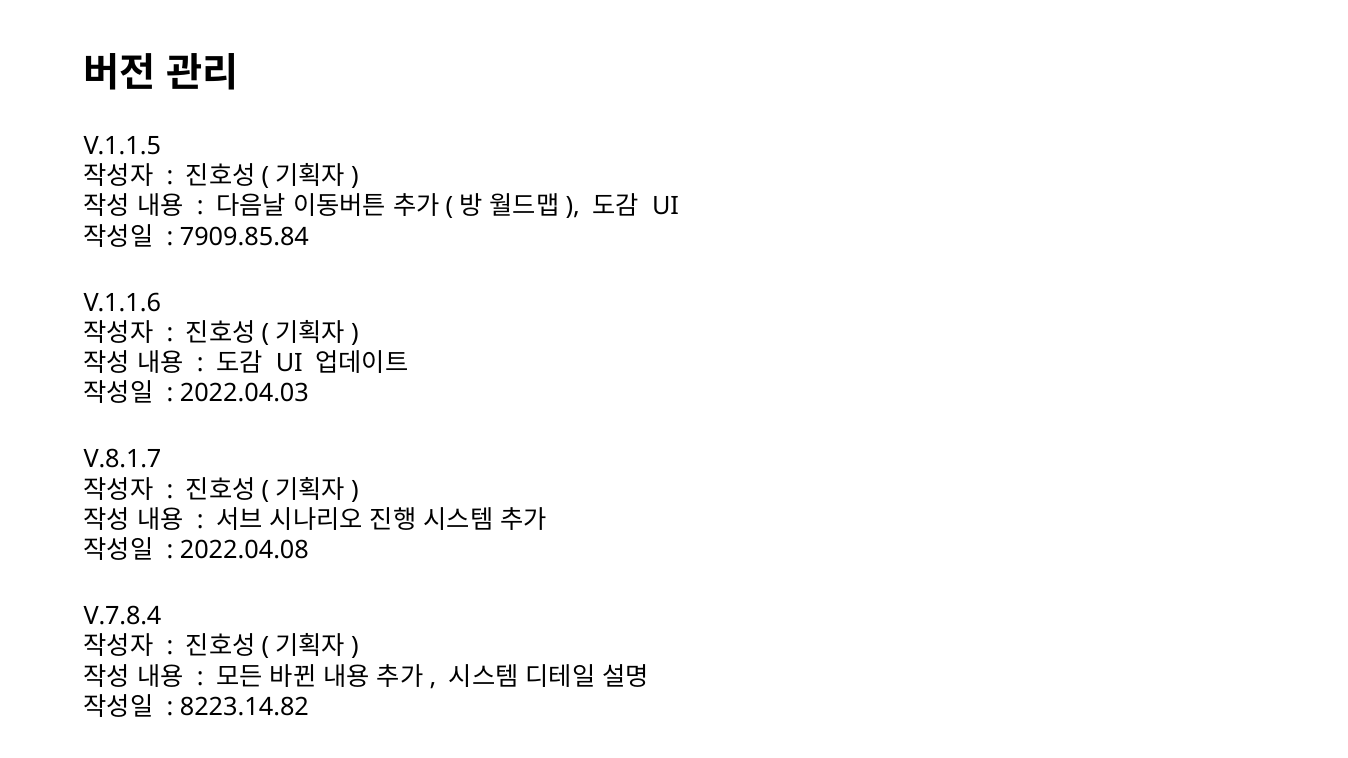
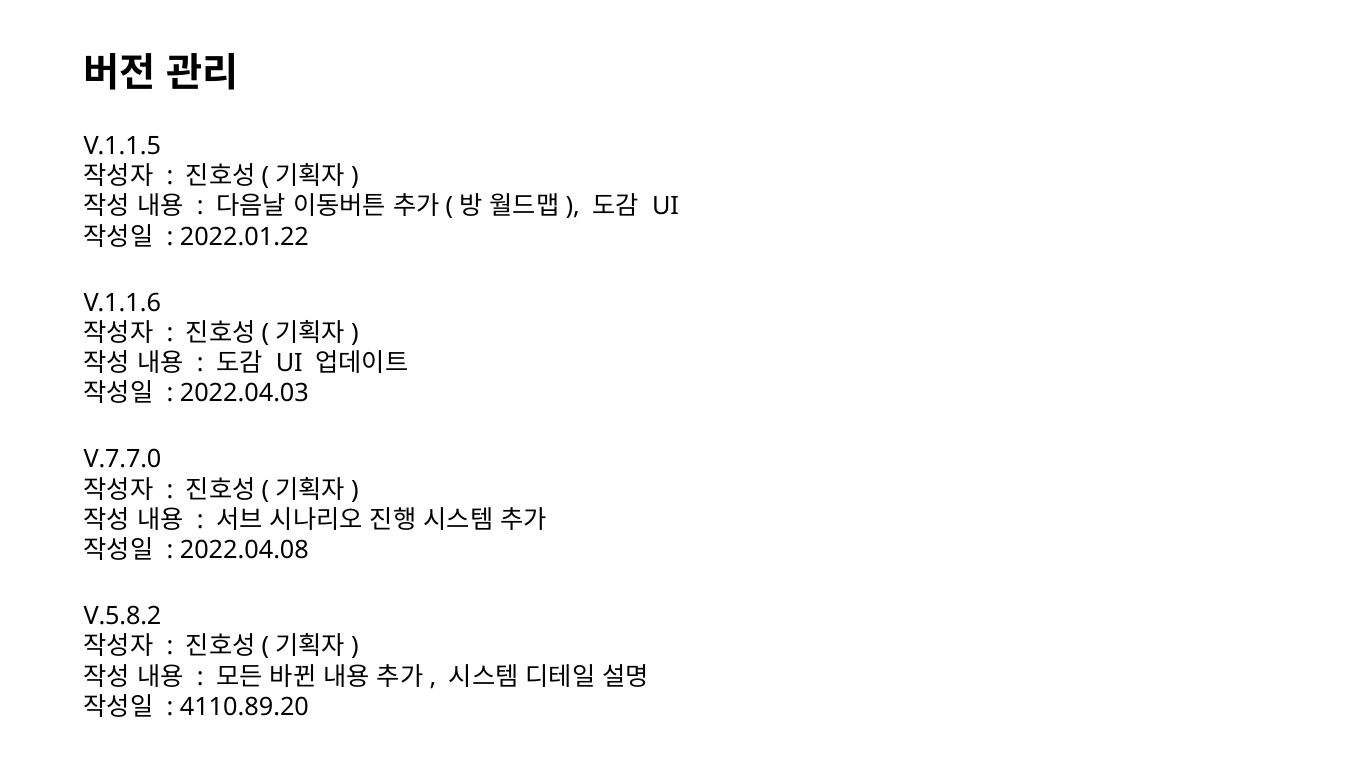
7909.85.84: 7909.85.84 -> 2022.01.22 (244, 237)
V.8.1.7: V.8.1.7 -> V.7.7.0 (123, 460)
V.7.8.4: V.7.8.4 -> V.5.8.2 (123, 616)
8223.14.82: 8223.14.82 -> 4110.89.20 (244, 707)
